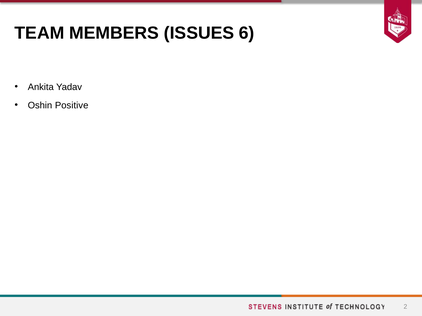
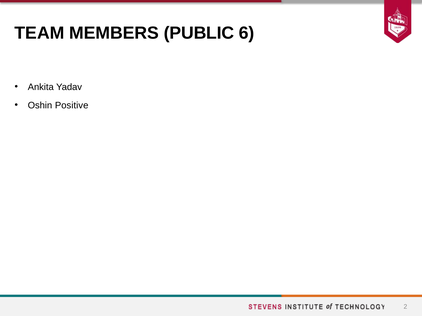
ISSUES: ISSUES -> PUBLIC (199, 33)
